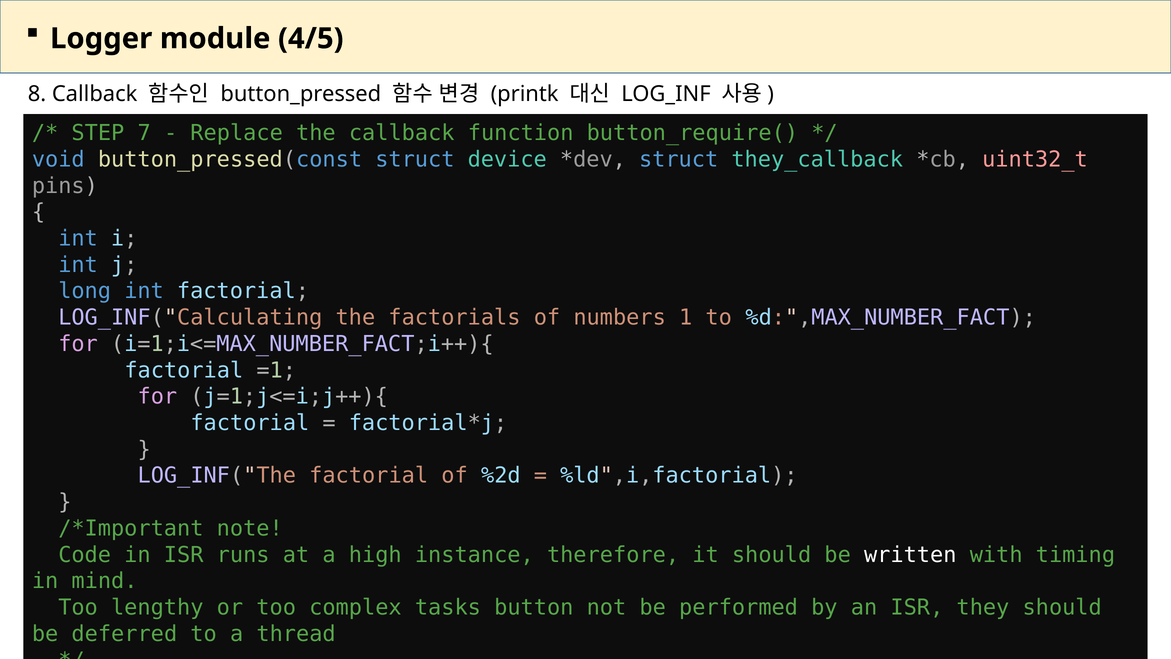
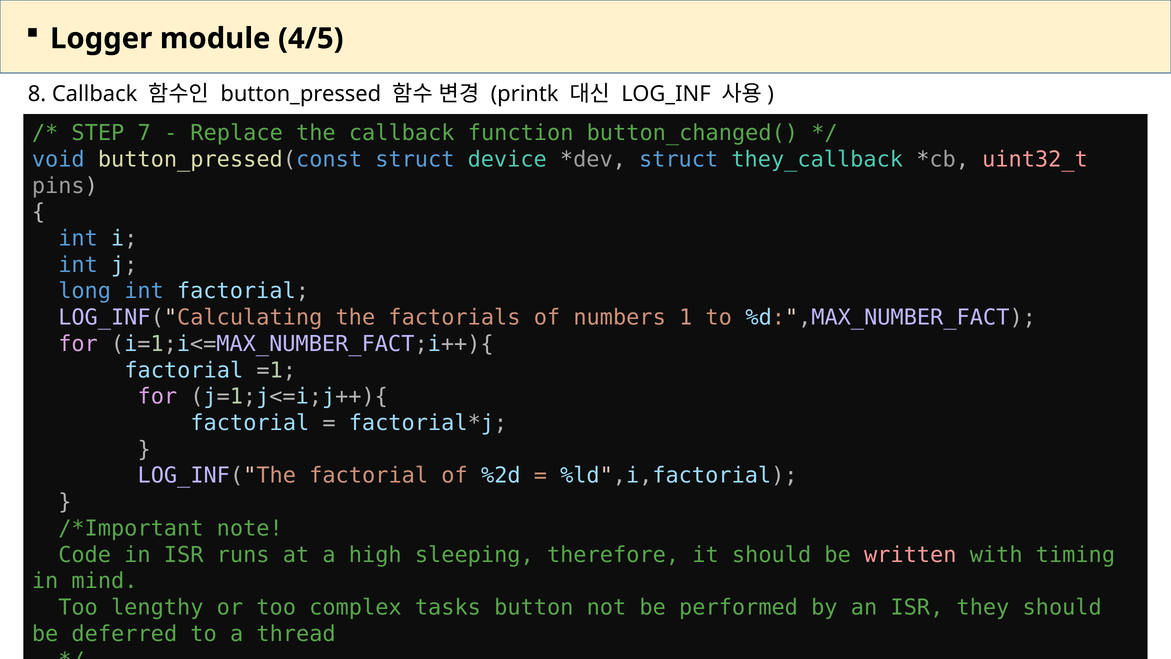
button_require(: button_require( -> button_changed( (692, 133)
instance: instance -> sleeping (474, 555)
written colour: white -> pink (910, 555)
